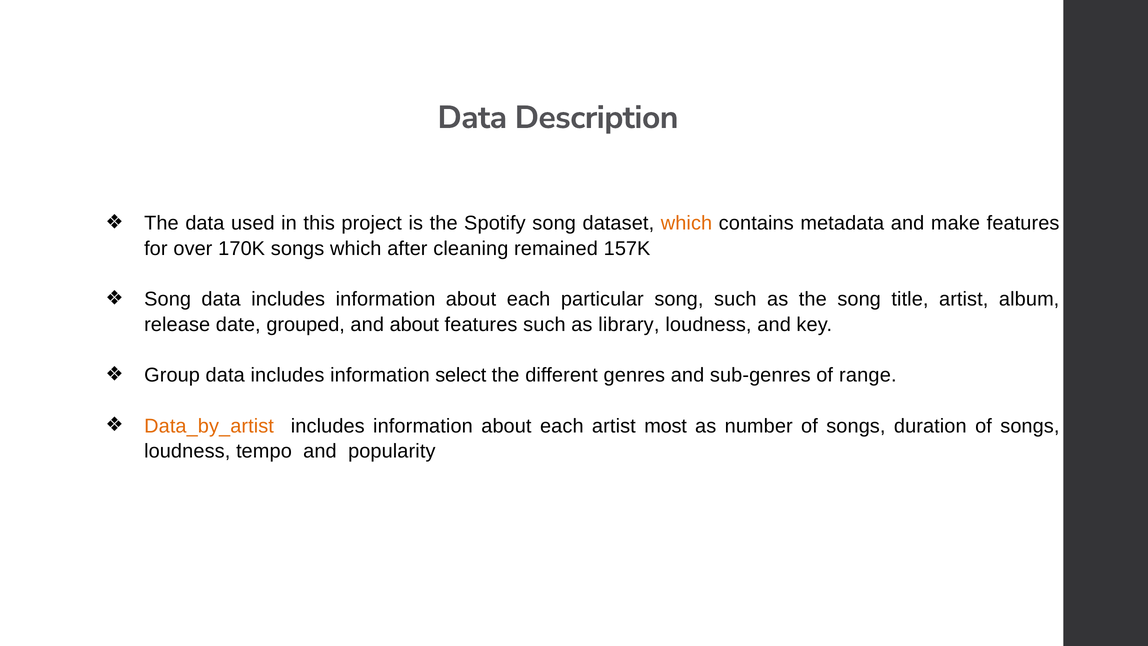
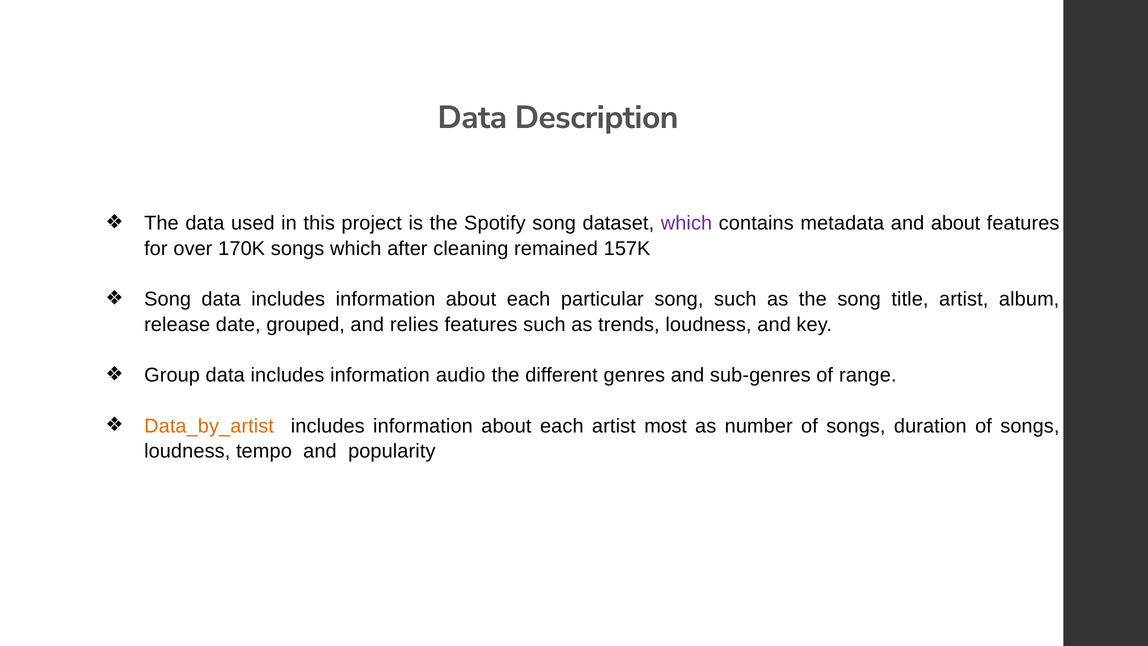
which colour: orange -> purple (686, 223)
and make: make -> about (956, 223)
and about: about -> relies (414, 325)
library: library -> trends (629, 325)
select: select -> audio (461, 375)
